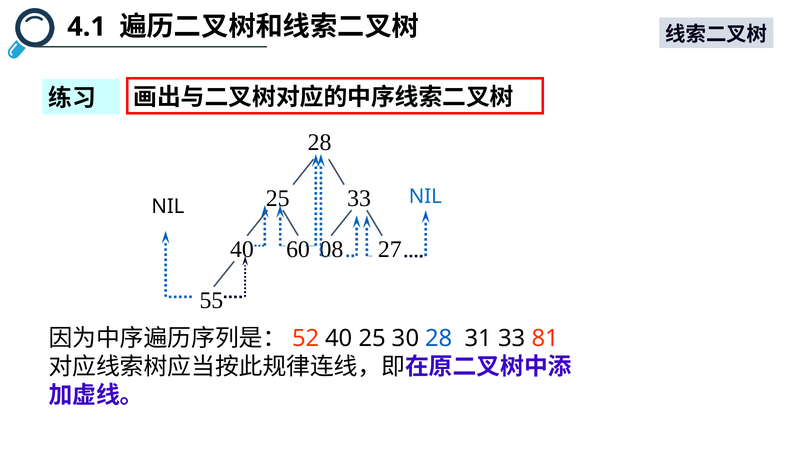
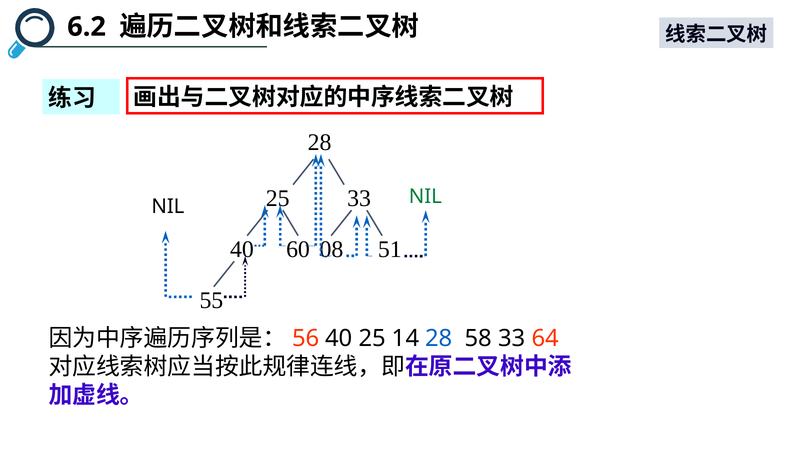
4.1: 4.1 -> 6.2 (87, 27)
NIL colour: blue -> green (425, 196)
27: 27 -> 51 (390, 250)
52: 52 -> 56 (306, 338)
30: 30 -> 14 (406, 338)
31: 31 -> 58 (478, 338)
81: 81 -> 64 (545, 338)
